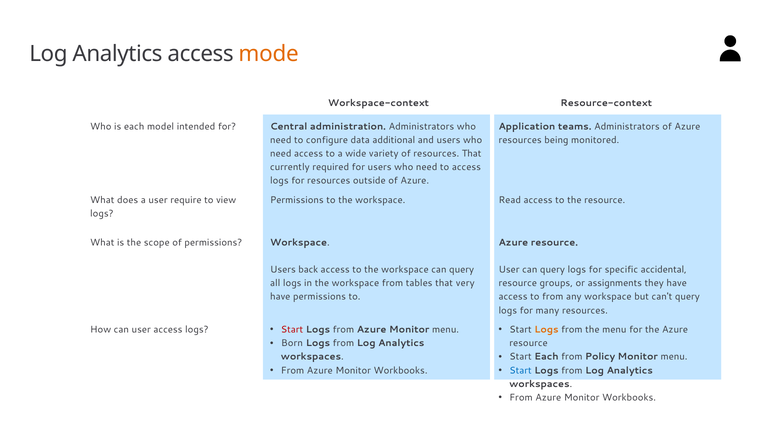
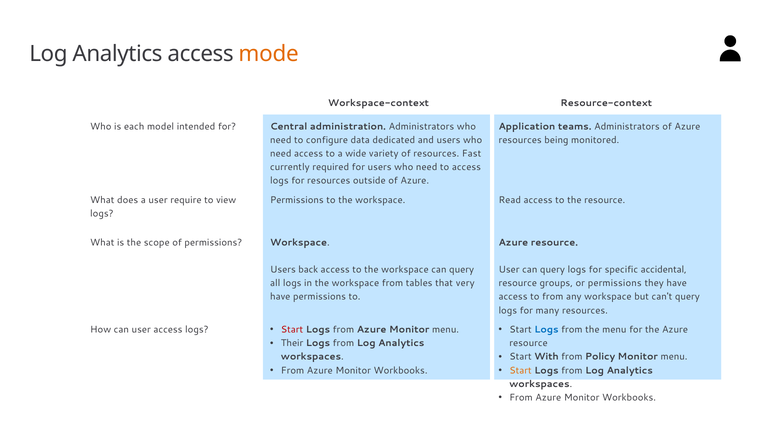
additional: additional -> dedicated (394, 140)
resources That: That -> Fast (472, 154)
or assignments: assignments -> permissions (615, 283)
Logs colour: orange -> blue (546, 330)
Born: Born -> Their (292, 343)
Start Each: Each -> With (546, 357)
Start colour: blue -> orange (521, 370)
